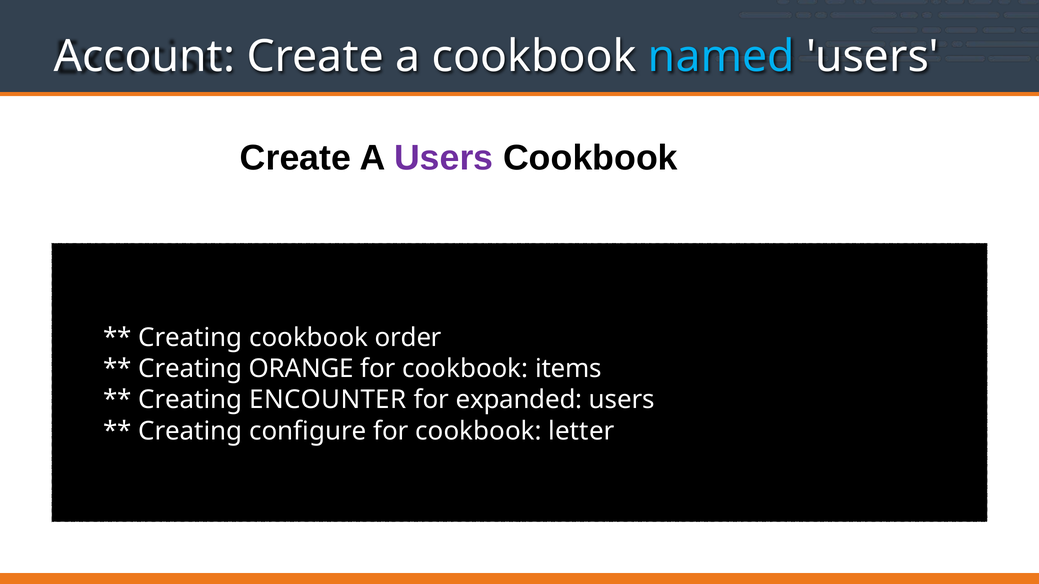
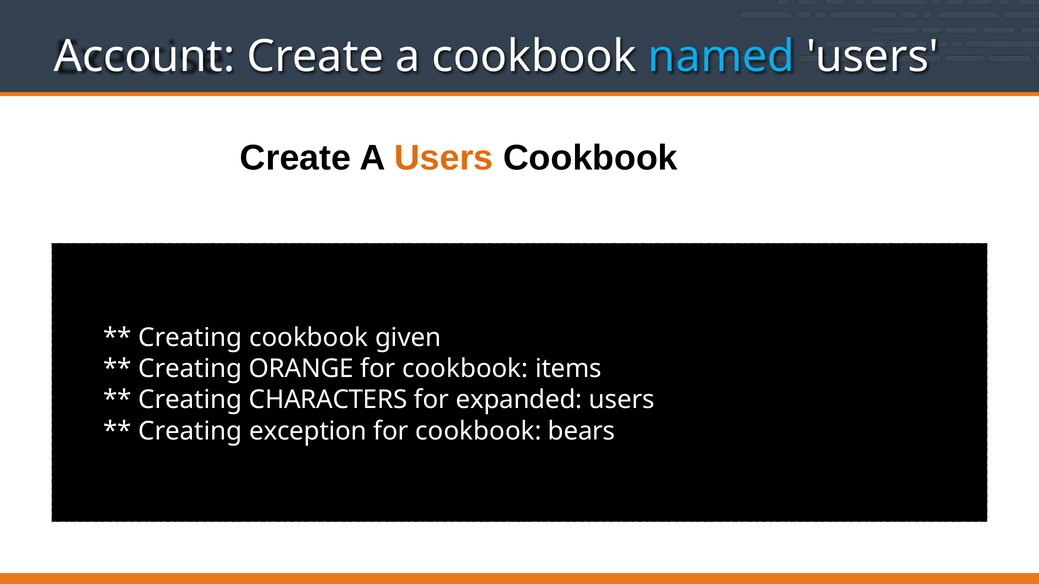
Users colour: purple -> orange (444, 158)
order: order -> given (408, 338)
ENCOUNTER: ENCOUNTER -> CHARACTERS (328, 400)
configure: configure -> exception (308, 431)
letter: letter -> bears (582, 431)
